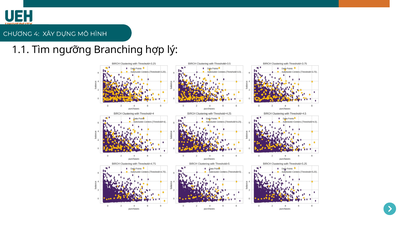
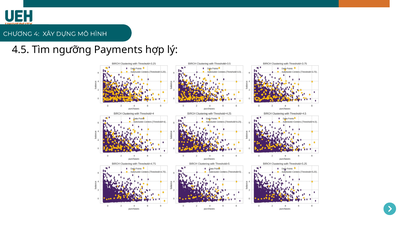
1.1: 1.1 -> 4.5 (21, 50)
Branching: Branching -> Payments (118, 50)
